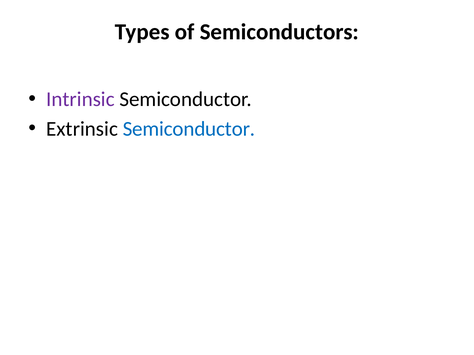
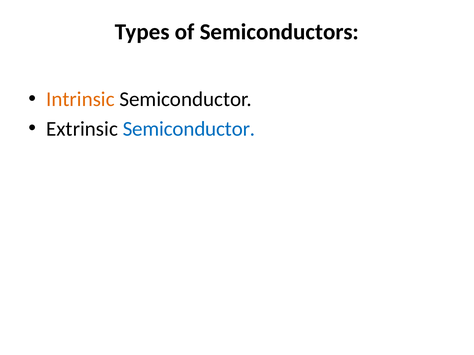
Intrinsic colour: purple -> orange (80, 99)
